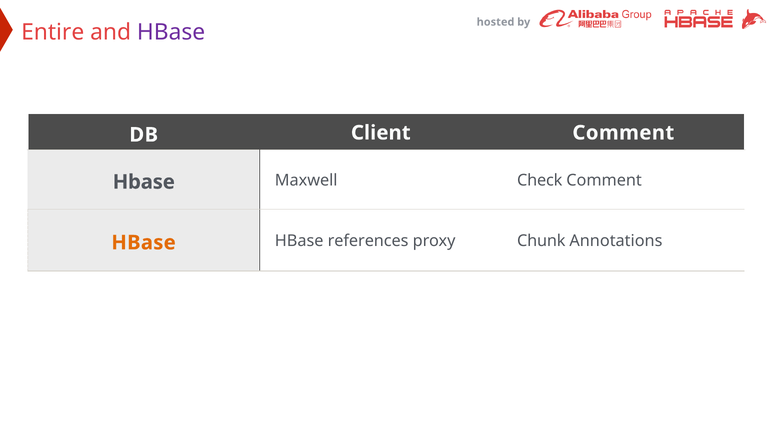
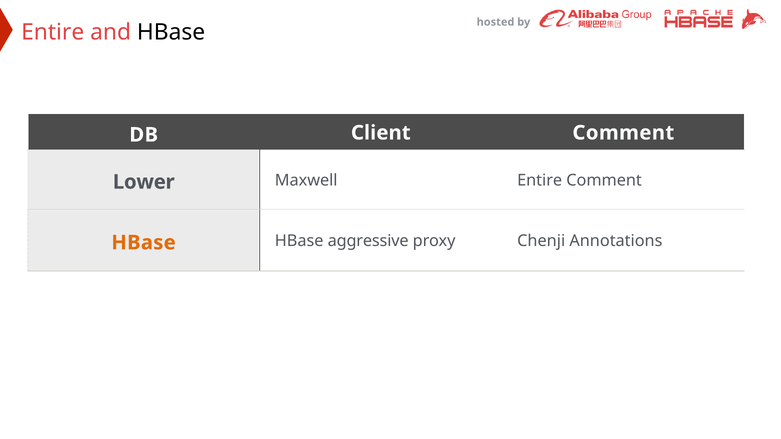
HBase colour: purple -> black (171, 32)
Hbase: Hbase -> Lower (144, 182)
Maxwell Check: Check -> Entire (540, 180)
references: references -> aggressive (368, 241)
Chunk: Chunk -> Chenji (541, 241)
